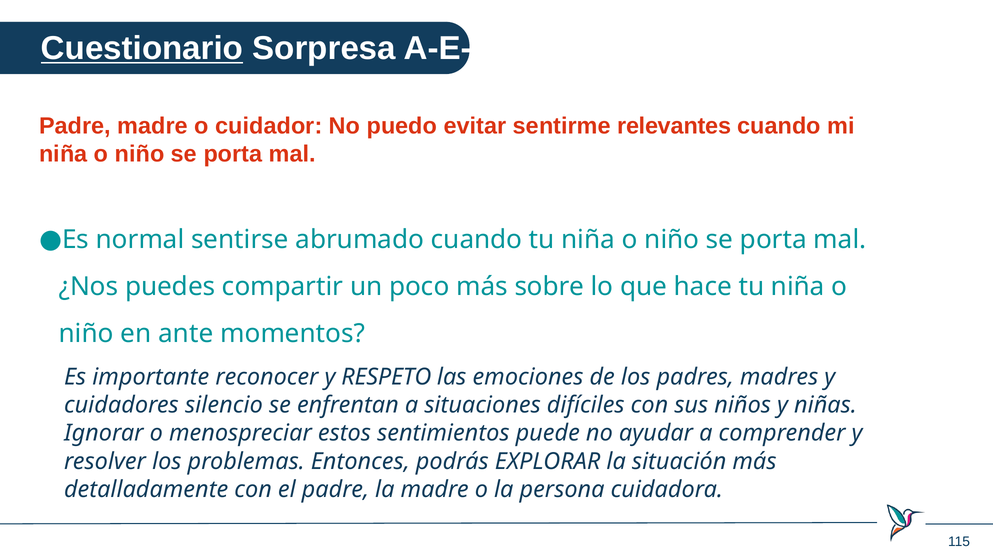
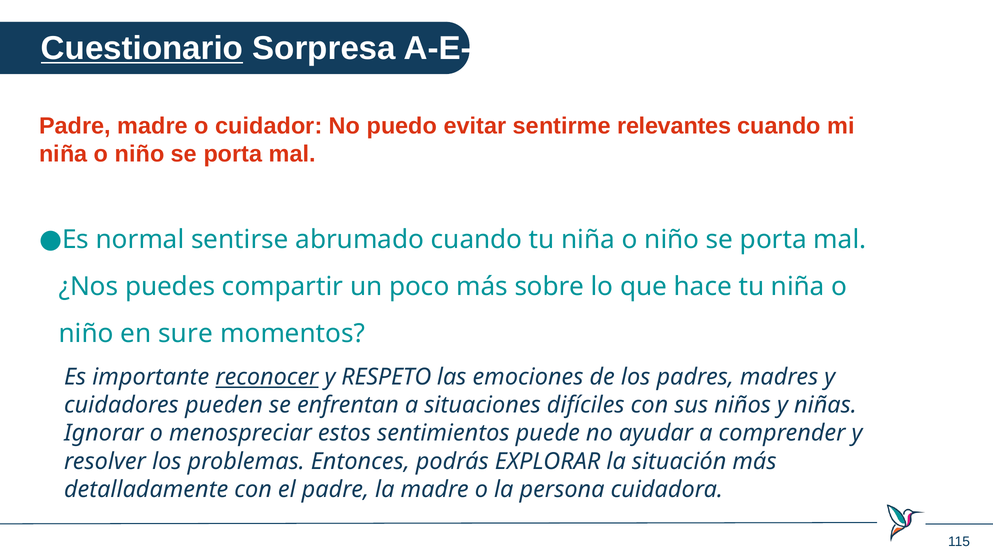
ante: ante -> sure (186, 334)
reconocer underline: none -> present (267, 377)
silencio: silencio -> pueden (224, 406)
